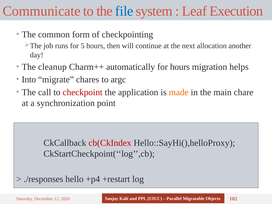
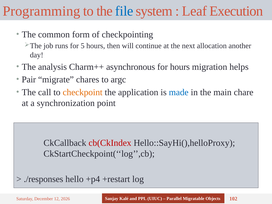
Communicate: Communicate -> Programming (42, 11)
cleanup: cleanup -> analysis (52, 67)
automatically: automatically -> asynchronous (131, 67)
Into: Into -> Pair (29, 80)
checkpoint colour: red -> orange (83, 92)
made colour: orange -> blue (179, 92)
